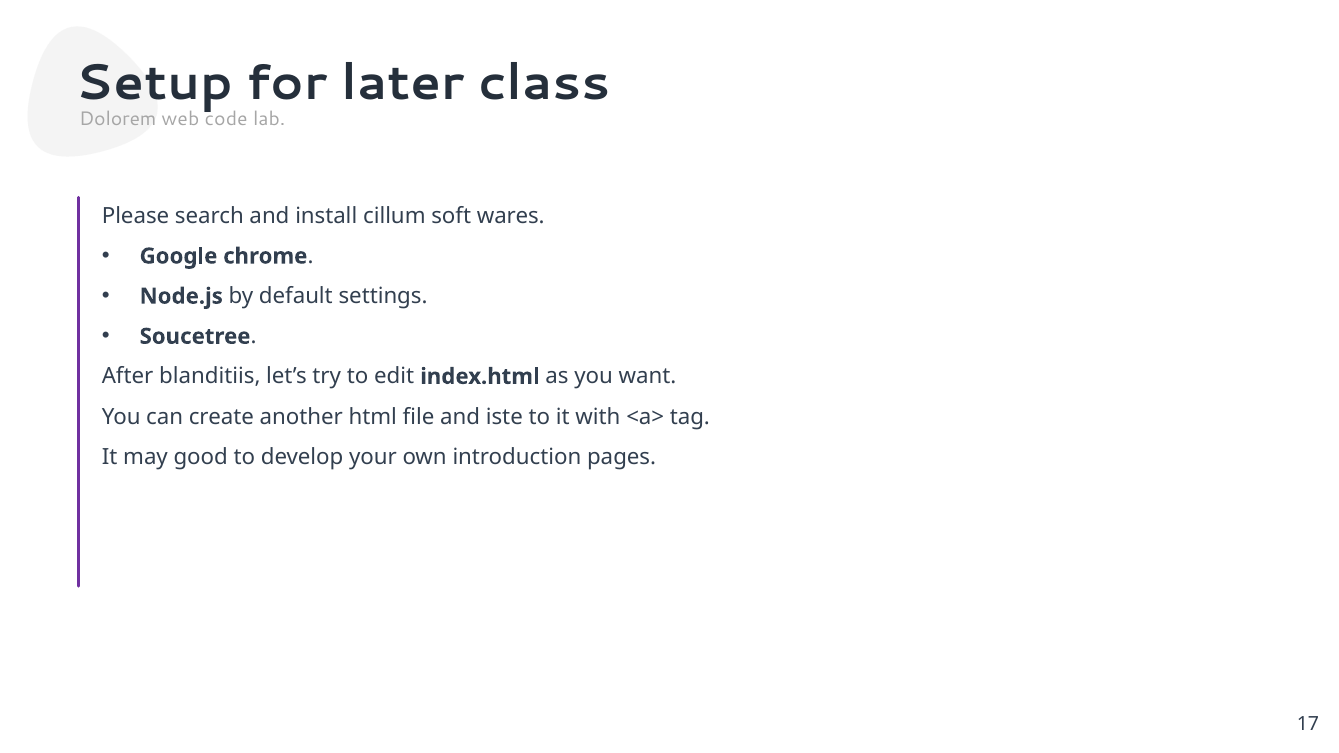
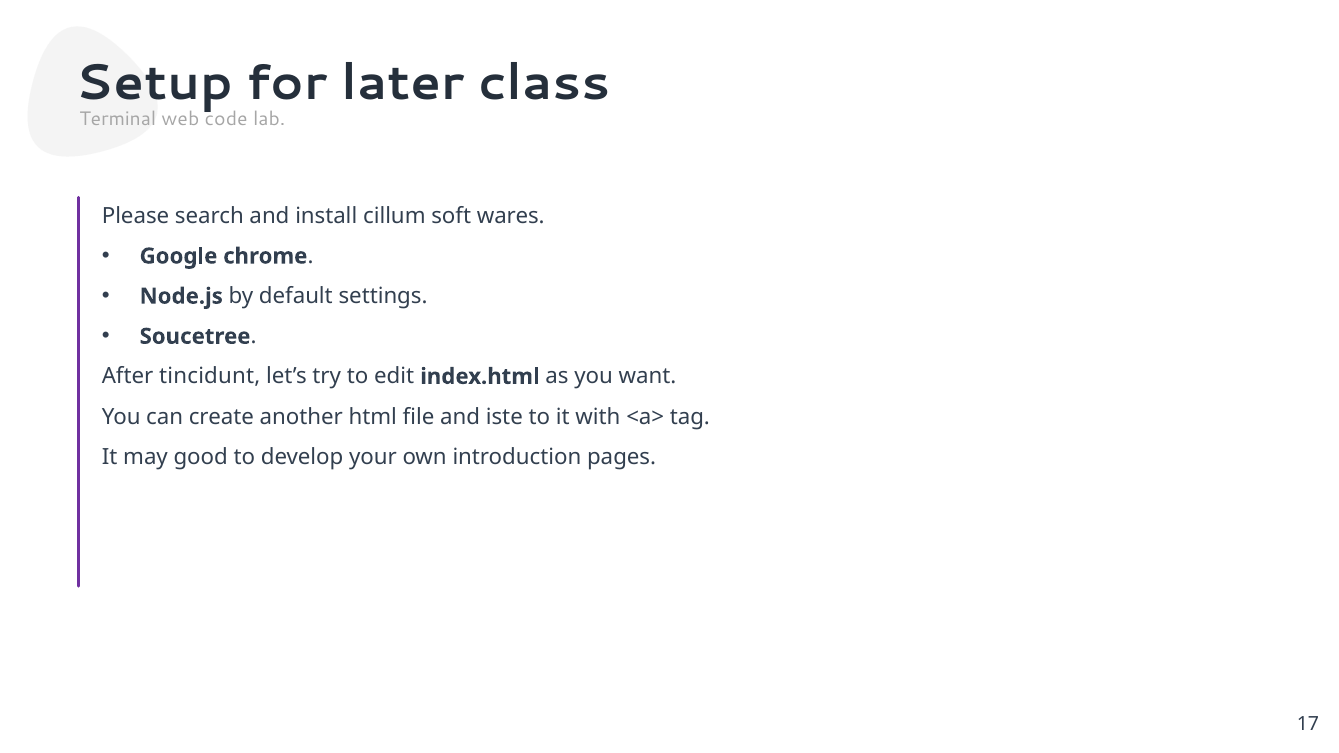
Dolorem: Dolorem -> Terminal (118, 119)
blanditiis: blanditiis -> tincidunt (210, 377)
